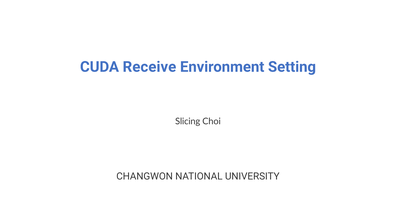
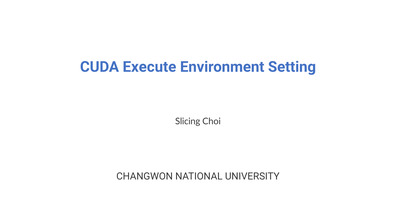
Receive: Receive -> Execute (149, 67)
